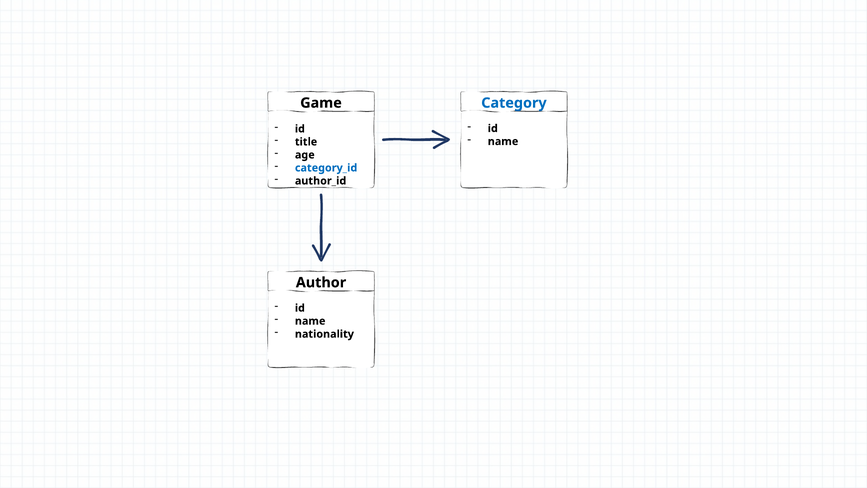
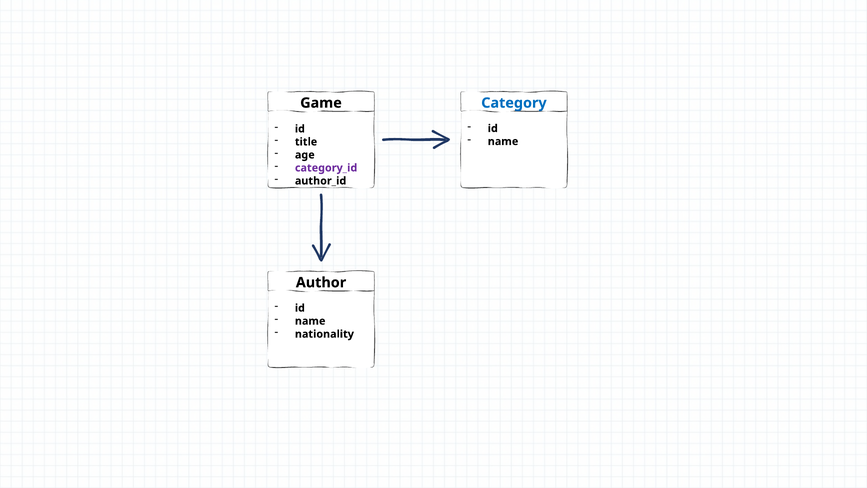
category_id colour: blue -> purple (326, 168)
